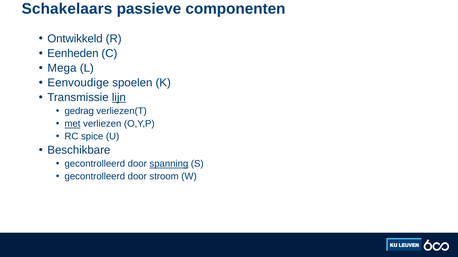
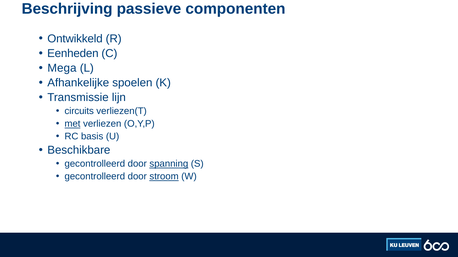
Schakelaars: Schakelaars -> Beschrijving (67, 9)
Eenvoudige: Eenvoudige -> Afhankelijke (78, 83)
lijn underline: present -> none (119, 98)
gedrag: gedrag -> circuits (79, 111)
spice: spice -> basis (92, 137)
stroom underline: none -> present (164, 177)
